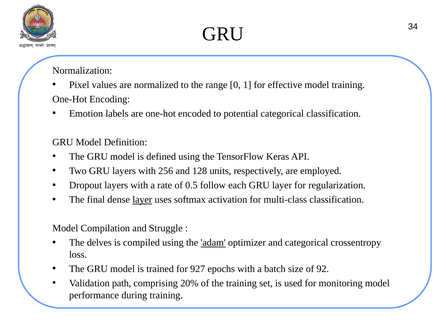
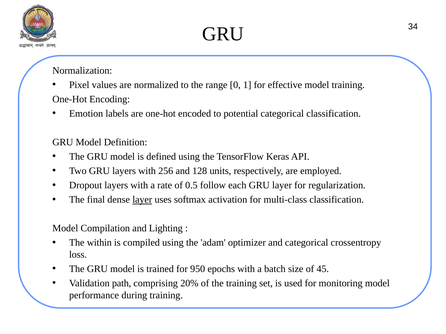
Struggle: Struggle -> Lighting (166, 229)
delves: delves -> within (99, 243)
adam underline: present -> none (213, 243)
927: 927 -> 950 (198, 269)
92: 92 -> 45 (323, 269)
